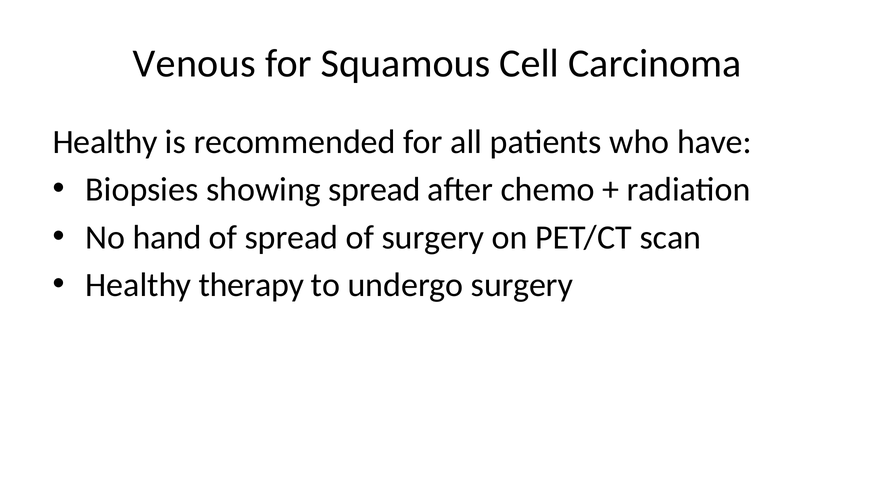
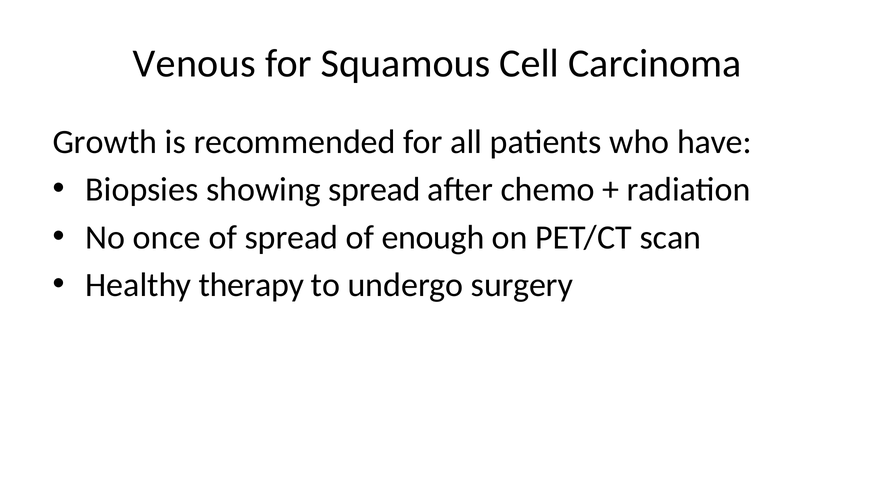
Healthy: Healthy -> Growth (105, 142)
hand: hand -> once (167, 237)
of surgery: surgery -> enough (433, 237)
